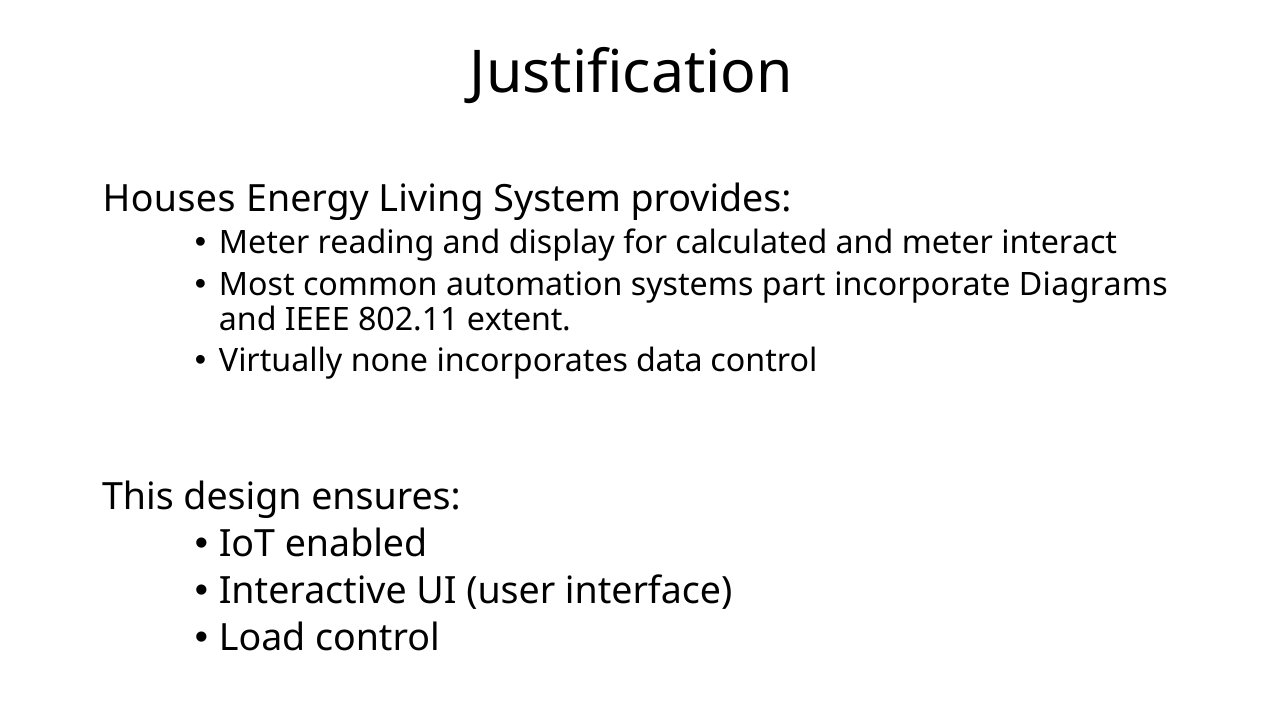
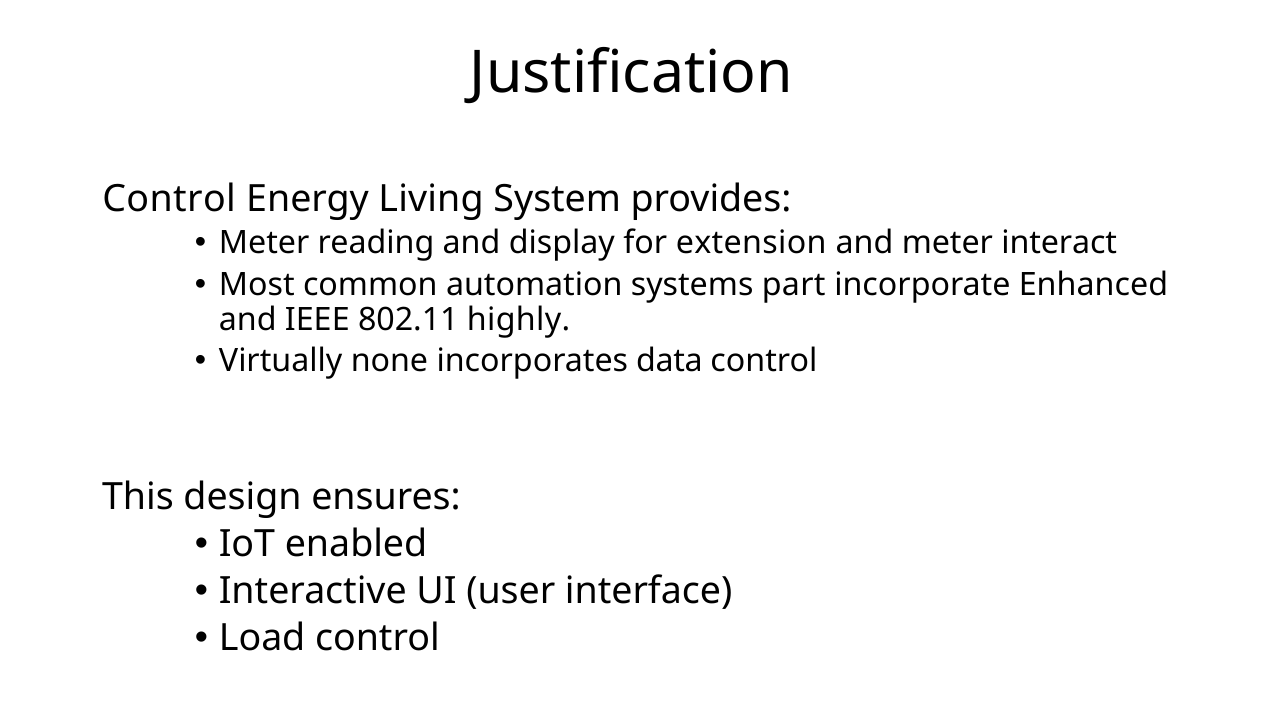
Houses: Houses -> Control (169, 200)
calculated: calculated -> extension (751, 243)
Diagrams: Diagrams -> Enhanced (1093, 285)
extent: extent -> highly (519, 320)
